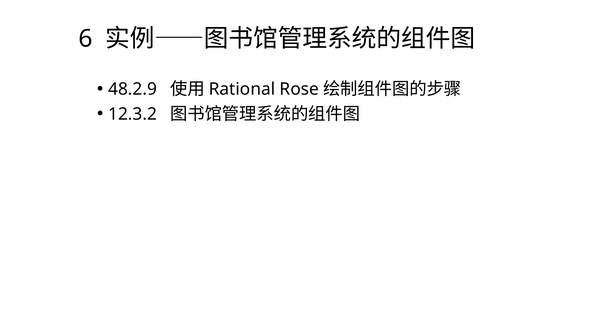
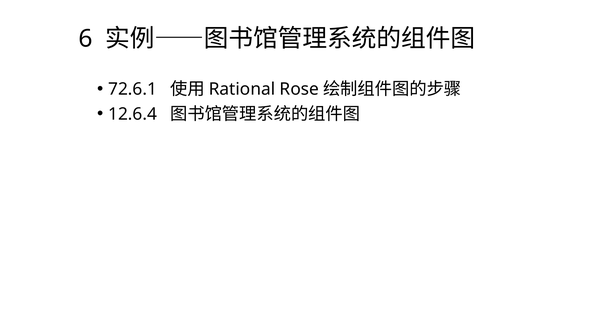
48.2.9: 48.2.9 -> 72.6.1 (133, 89)
12.3.2: 12.3.2 -> 12.6.4 (133, 114)
